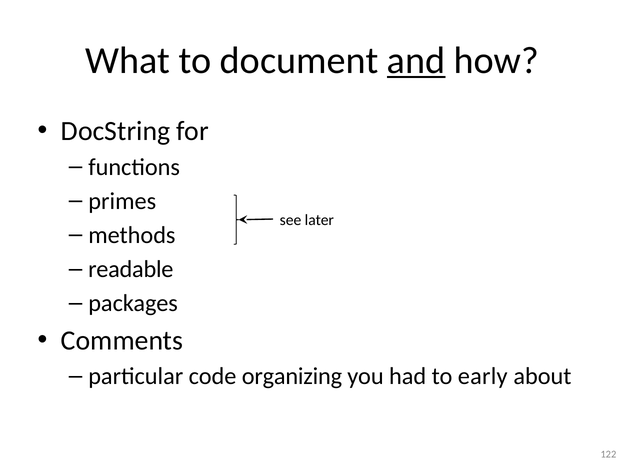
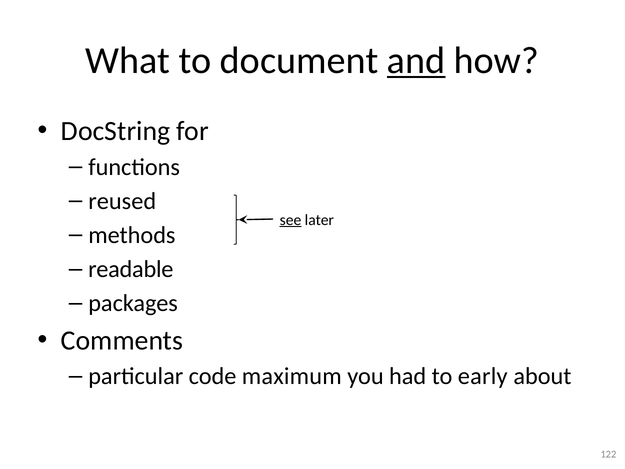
primes: primes -> reused (122, 201)
see underline: none -> present (290, 220)
organizing: organizing -> maximum (292, 376)
